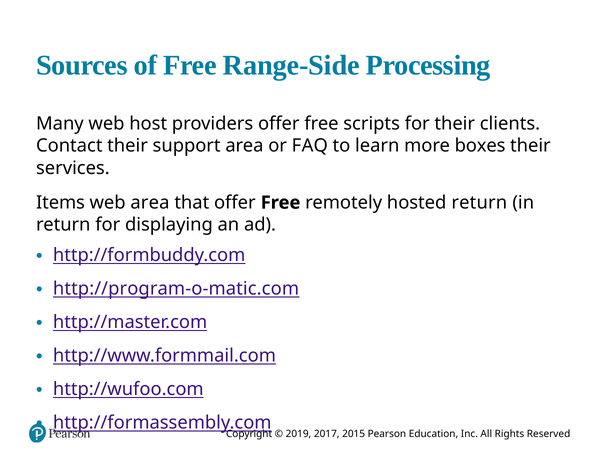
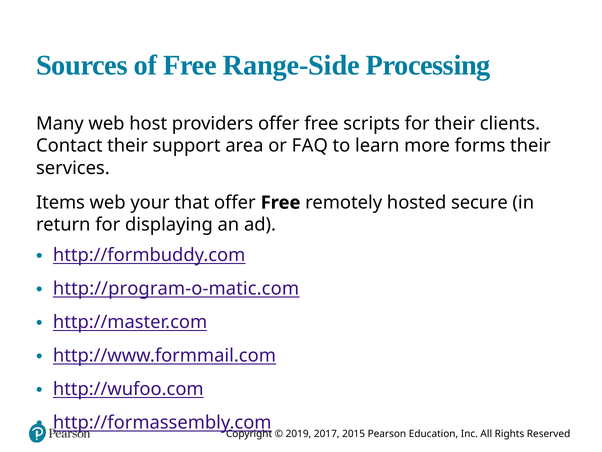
boxes: boxes -> forms (480, 146)
web area: area -> your (150, 202)
hosted return: return -> secure (479, 202)
